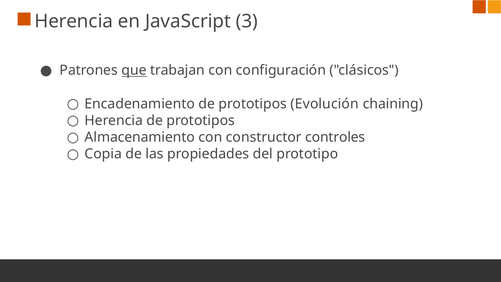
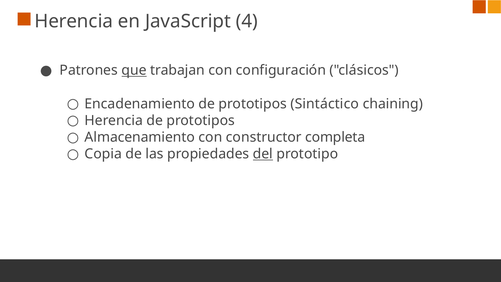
3: 3 -> 4 (247, 21)
Evolución: Evolución -> Sintáctico (325, 104)
controles: controles -> completa (335, 137)
del underline: none -> present (263, 154)
